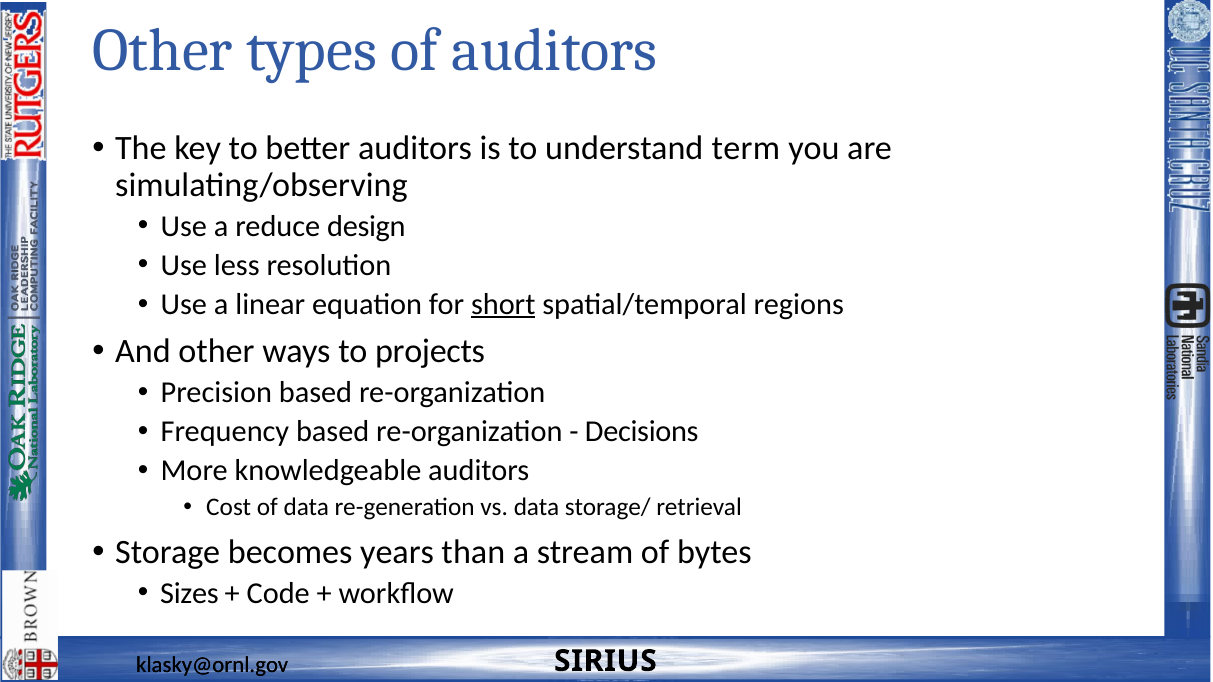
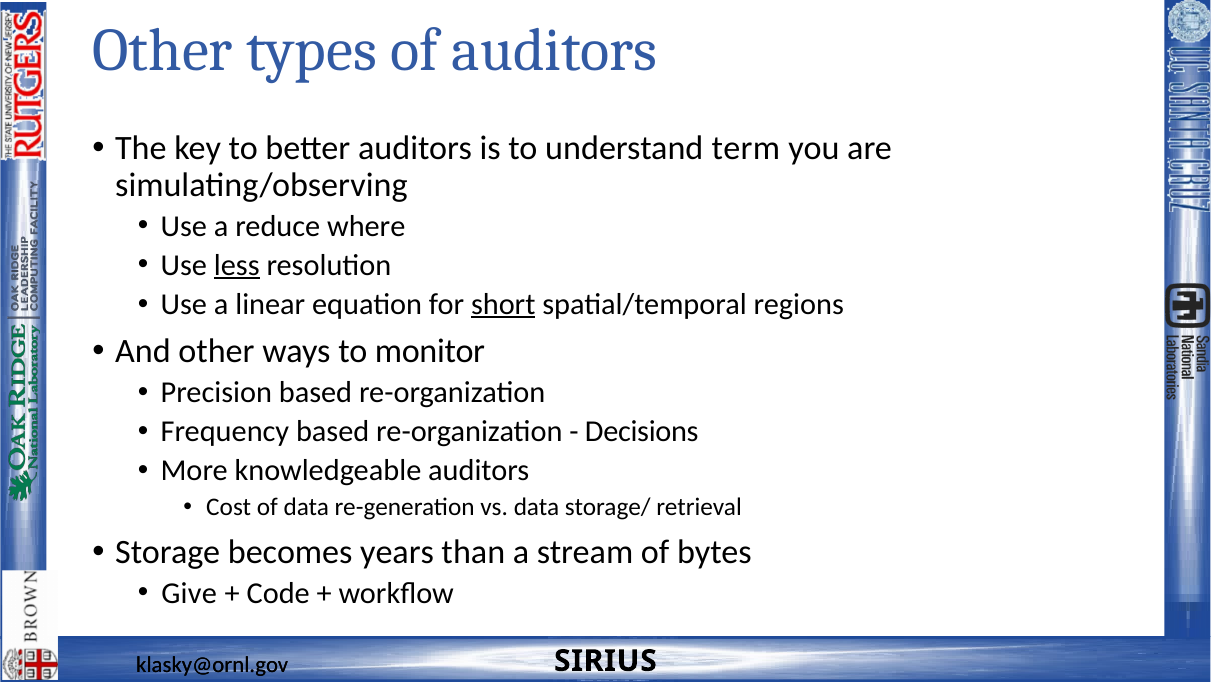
design: design -> where (366, 226)
less underline: none -> present (237, 265)
projects: projects -> monitor (430, 352)
Sizes: Sizes -> Give (189, 593)
